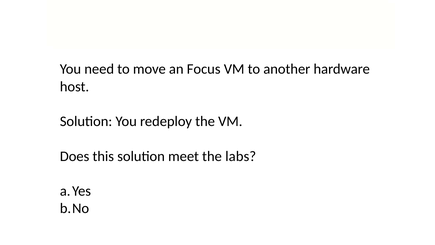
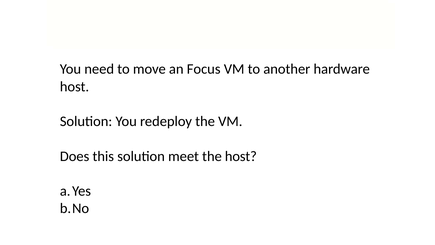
the labs: labs -> host (241, 156)
